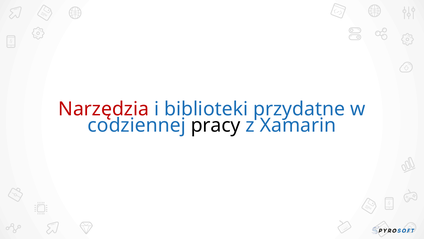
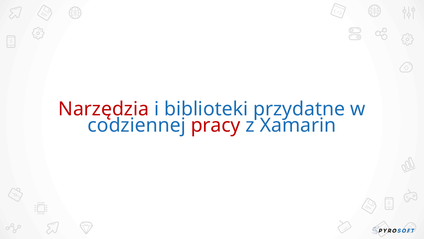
pracy colour: black -> red (216, 125)
